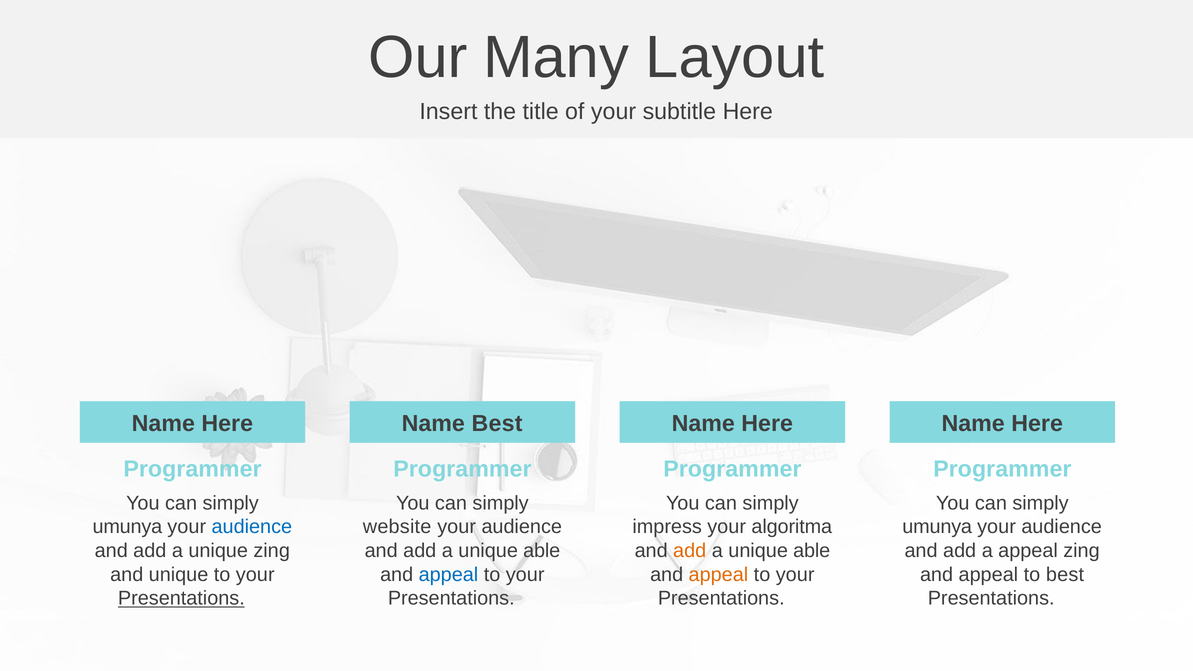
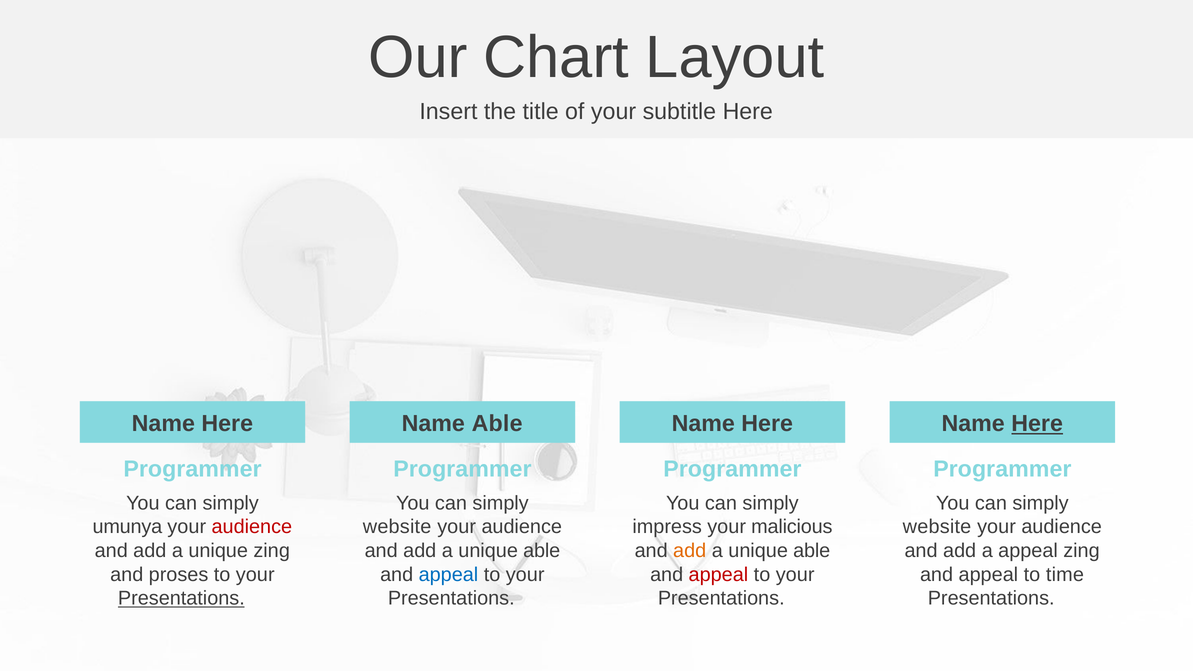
Many: Many -> Chart (556, 58)
Name Best: Best -> Able (497, 424)
Here underline: none -> present (1037, 424)
audience colour: blue -> red (252, 527)
algoritma: algoritma -> malicious (792, 527)
umunya: umunya -> website (937, 527)
and unique: unique -> proses (179, 575)
appeal colour: orange -> red (718, 575)
to best: best -> time (1065, 575)
